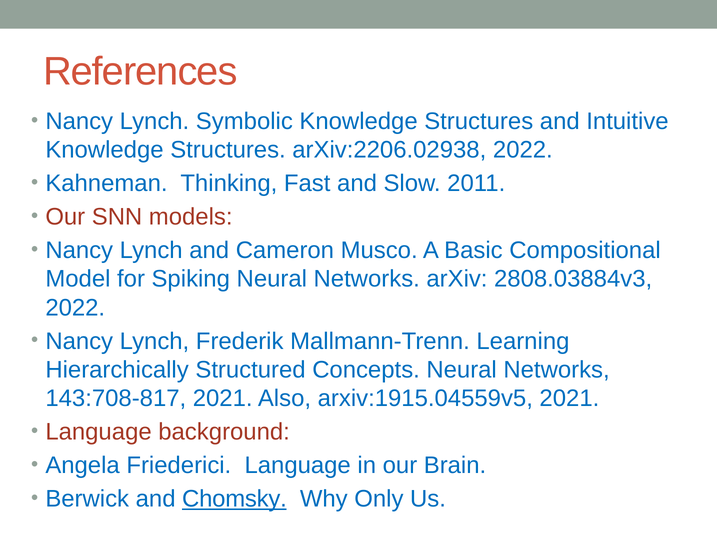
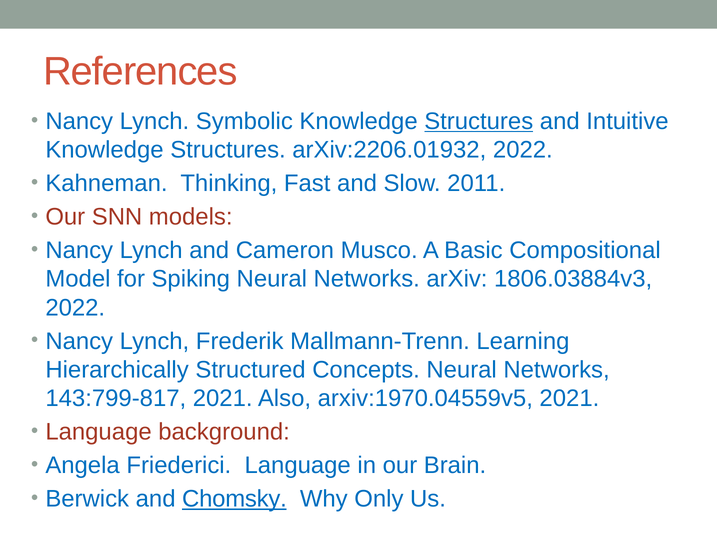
Structures underline: none -> present (479, 121)
arXiv:2206.02938: arXiv:2206.02938 -> arXiv:2206.01932 (389, 150)
2808.03884v3: 2808.03884v3 -> 1806.03884v3 (573, 279)
143:708-817: 143:708-817 -> 143:799-817 (116, 398)
arxiv:1915.04559v5: arxiv:1915.04559v5 -> arxiv:1970.04559v5 (425, 398)
